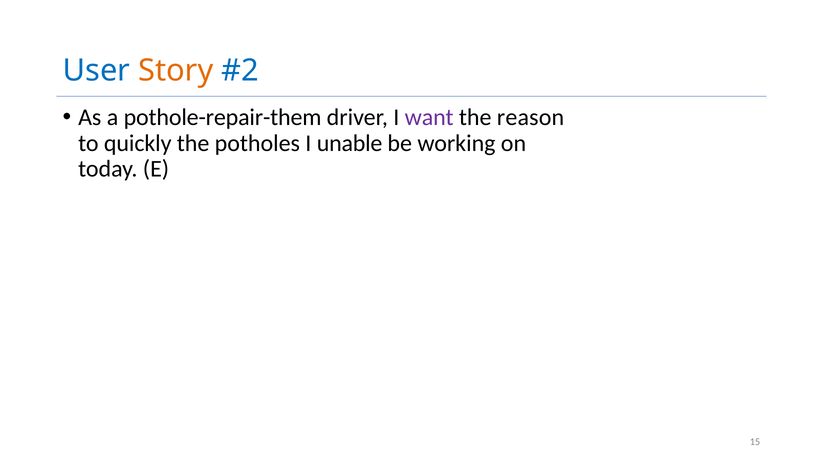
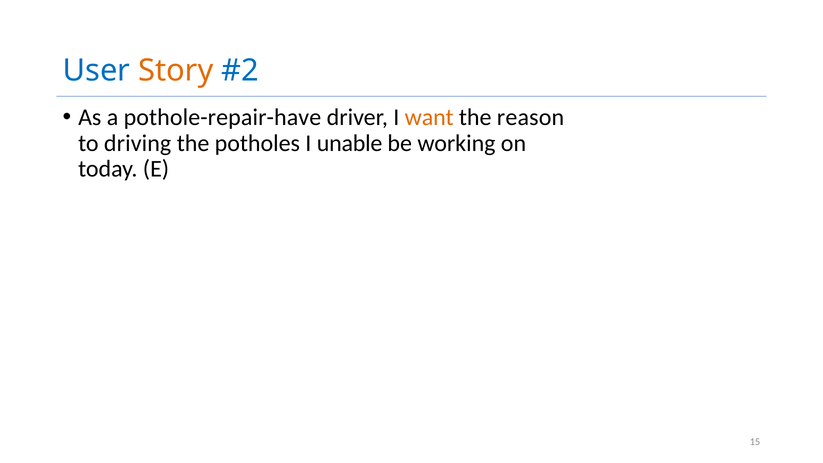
pothole-repair-them: pothole-repair-them -> pothole-repair-have (222, 117)
want colour: purple -> orange (429, 117)
quickly: quickly -> driving (138, 143)
